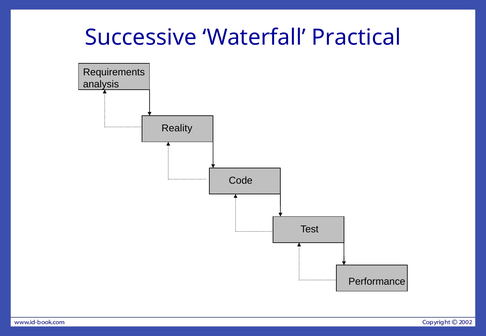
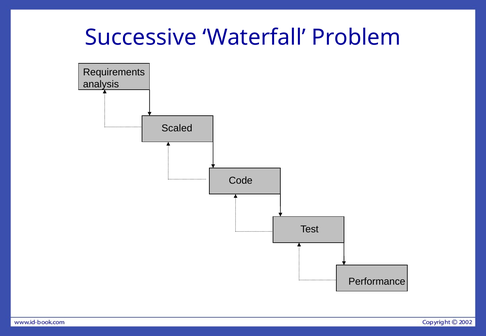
Practical: Practical -> Problem (356, 38)
Reality: Reality -> Scaled (177, 129)
